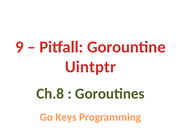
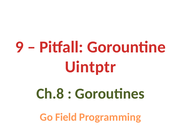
Keys: Keys -> Field (66, 117)
